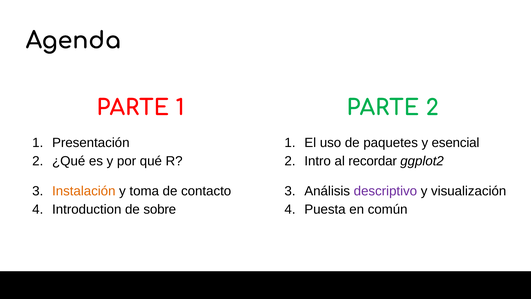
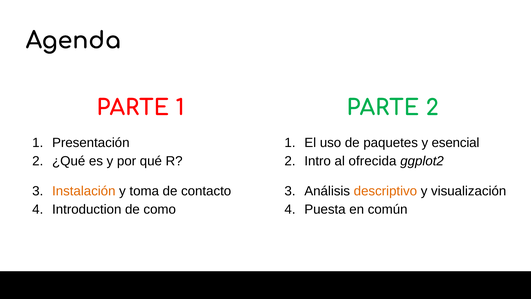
recordar: recordar -> ofrecida (373, 161)
descriptivo colour: purple -> orange (385, 191)
sobre: sobre -> como (160, 209)
